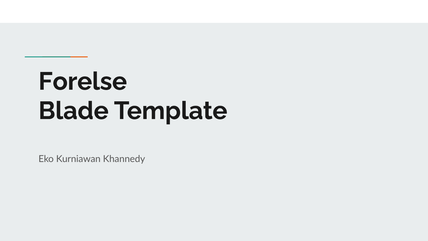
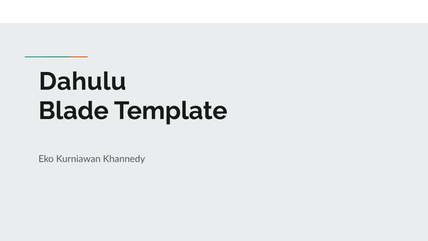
Forelse: Forelse -> Dahulu (83, 81)
